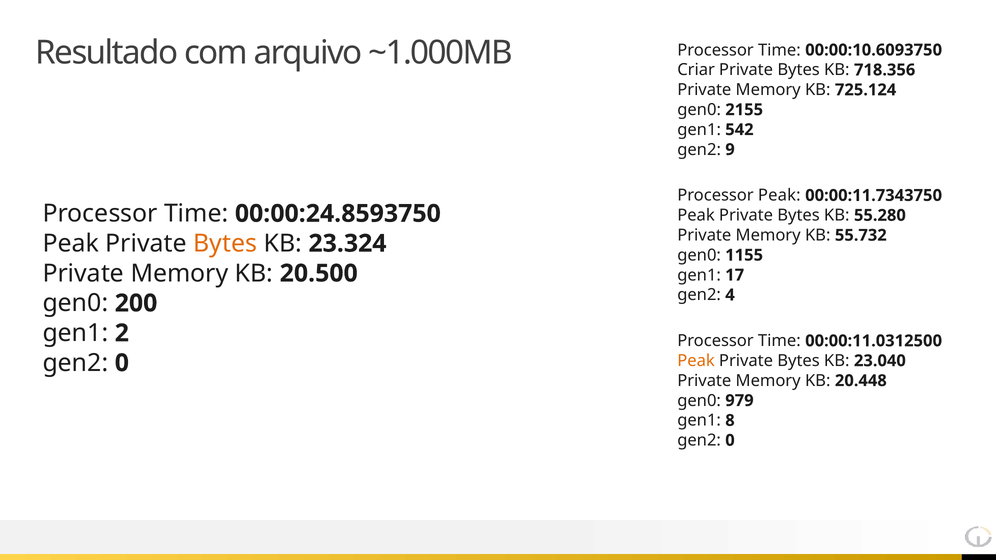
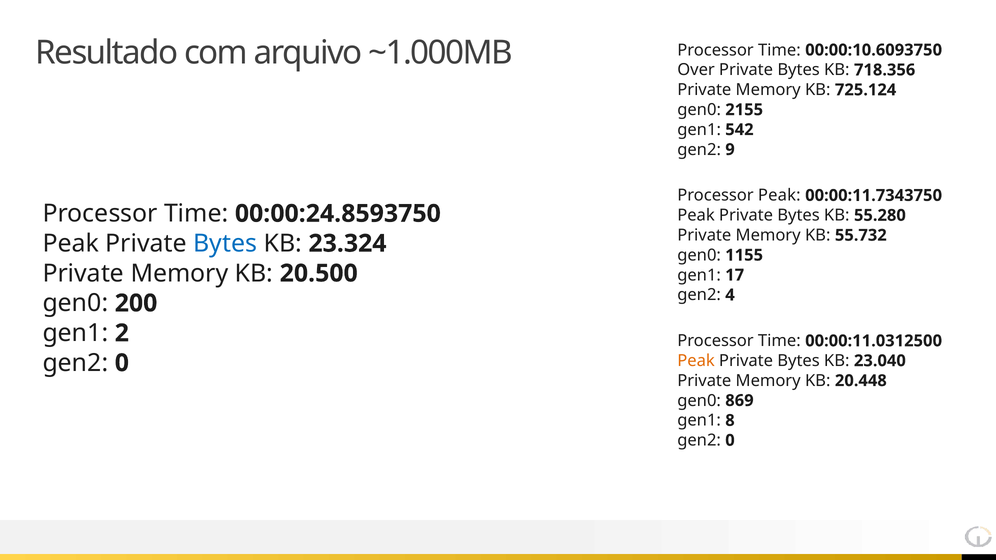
Criar: Criar -> Over (696, 70)
Bytes colour: orange -> blue (225, 244)
979: 979 -> 869 (739, 401)
